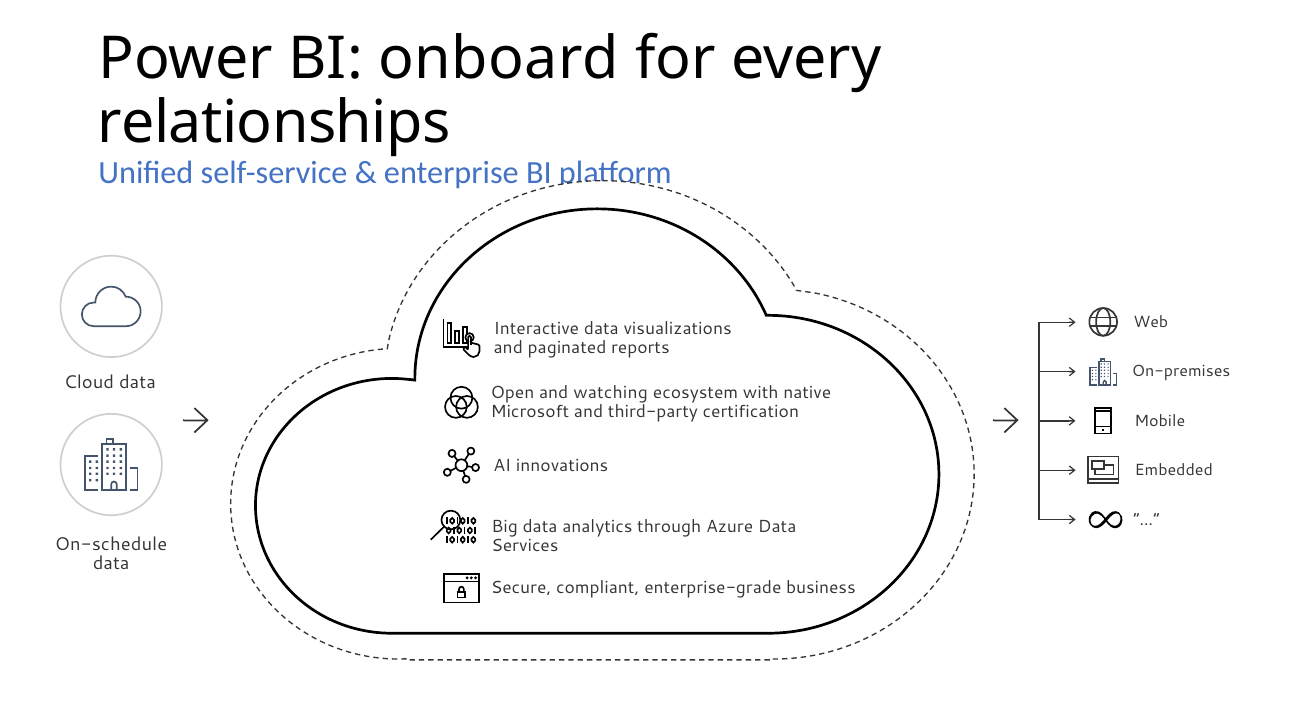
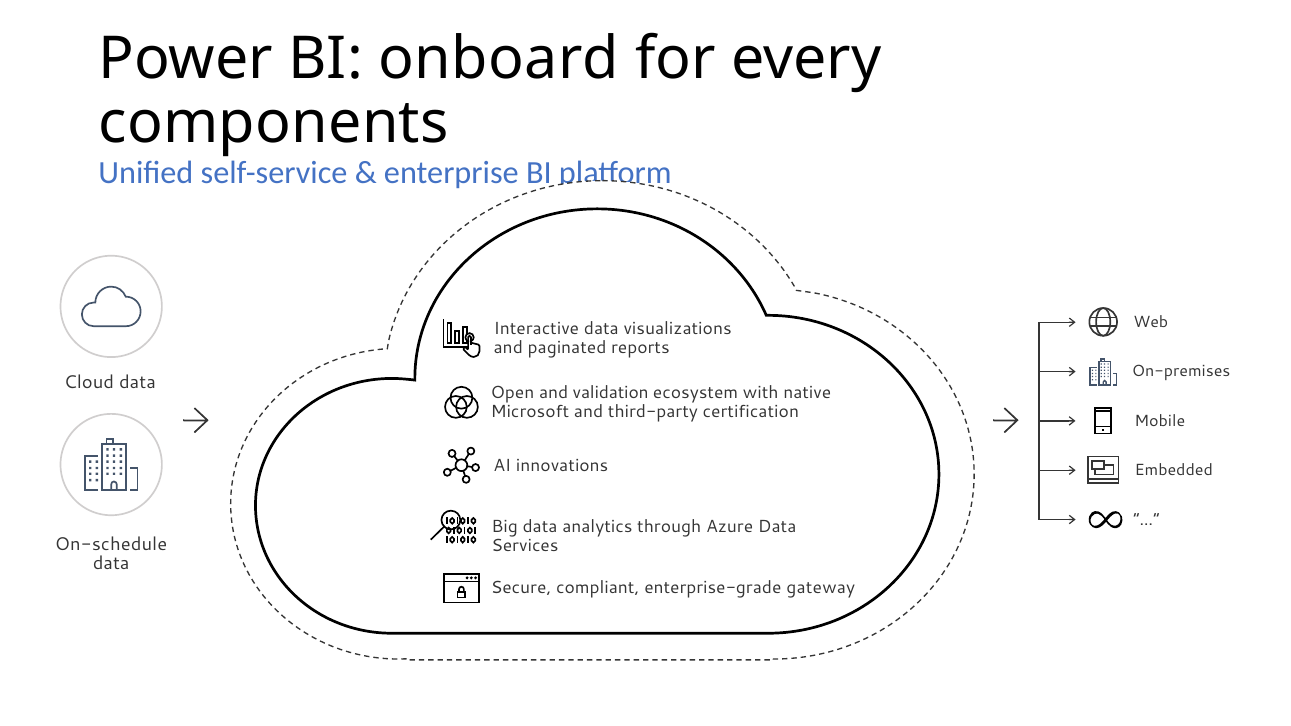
relationships: relationships -> components (274, 123)
watching: watching -> validation (611, 393)
business: business -> gateway (821, 588)
